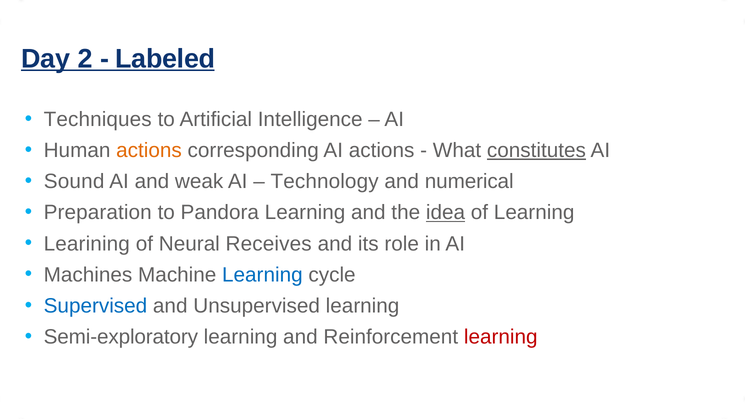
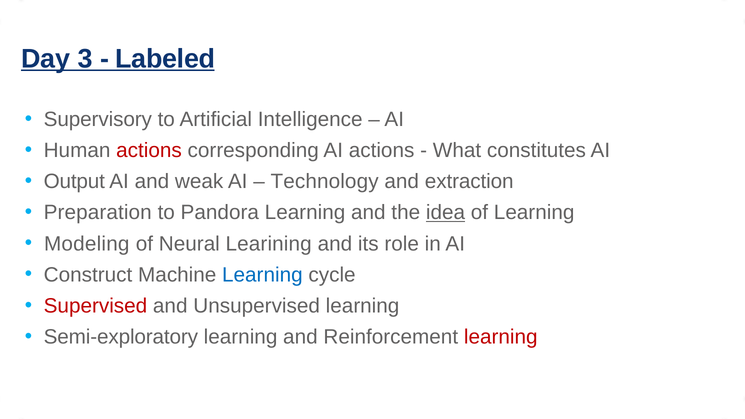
2: 2 -> 3 (85, 59)
Techniques: Techniques -> Supervisory (98, 119)
actions colour: orange -> red (149, 150)
constitutes underline: present -> none (536, 150)
Sound: Sound -> Output (74, 182)
numerical: numerical -> extraction (469, 182)
Learining: Learining -> Modeling (87, 244)
Receives: Receives -> Learining (269, 244)
Machines: Machines -> Construct (88, 275)
Supervised colour: blue -> red (95, 306)
